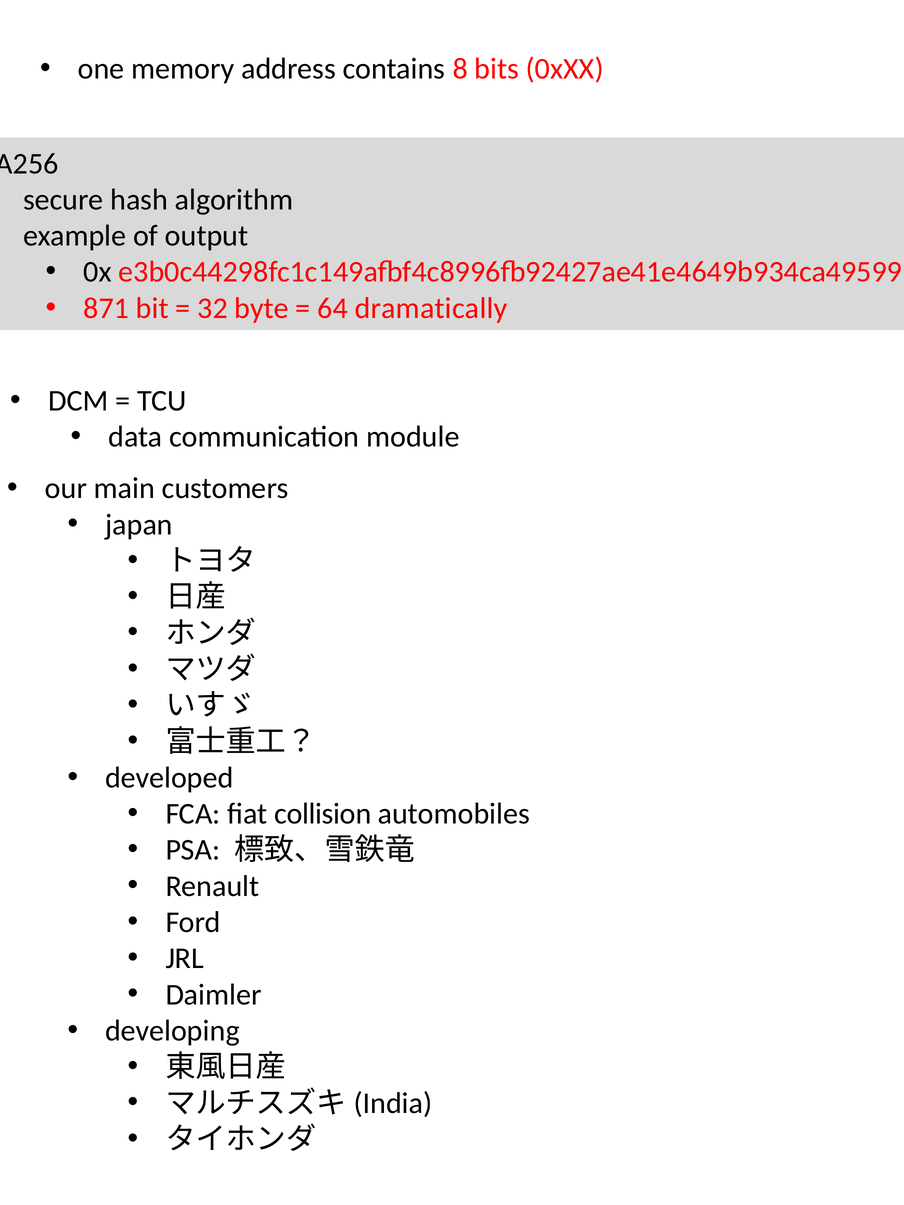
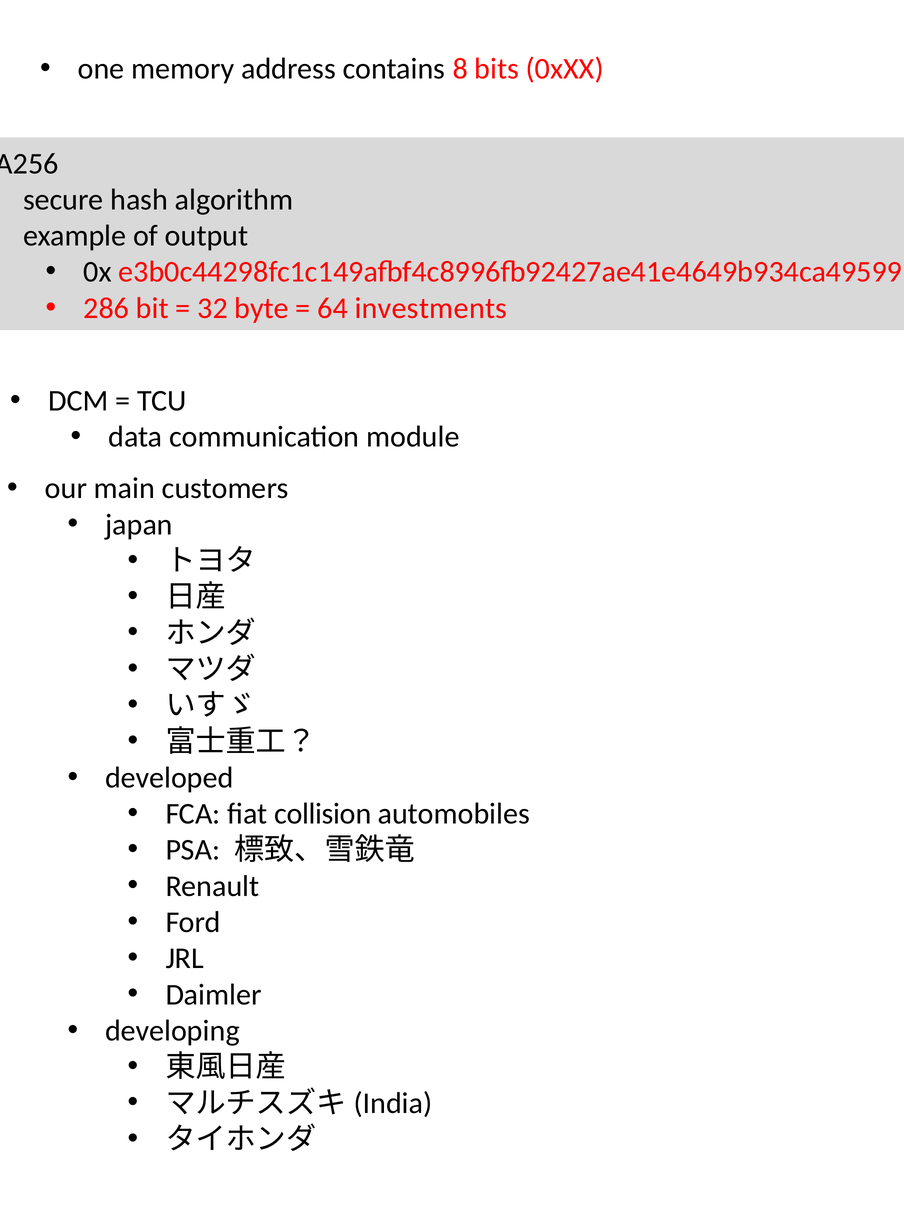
871: 871 -> 286 (106, 308)
dramatically: dramatically -> investments (431, 308)
